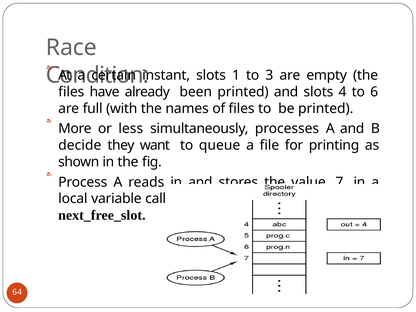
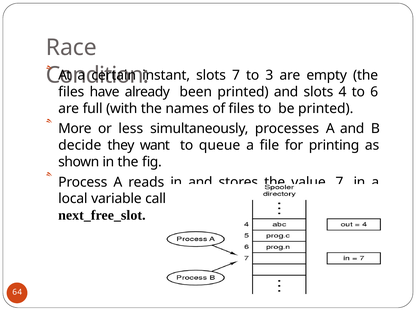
slots 1: 1 -> 7 (236, 75)
